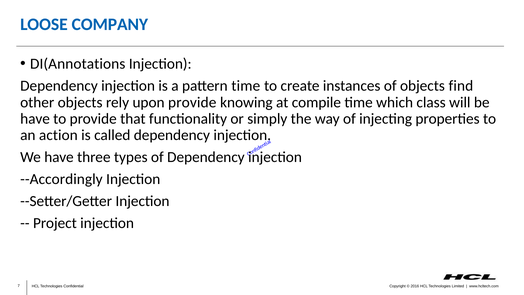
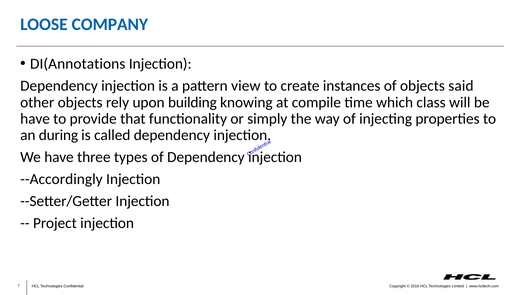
pattern time: time -> view (246, 86)
find: find -> said (461, 86)
upon provide: provide -> building (192, 102)
action: action -> during (58, 135)
